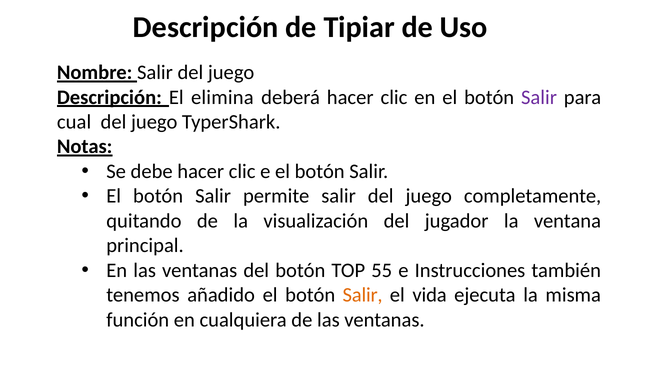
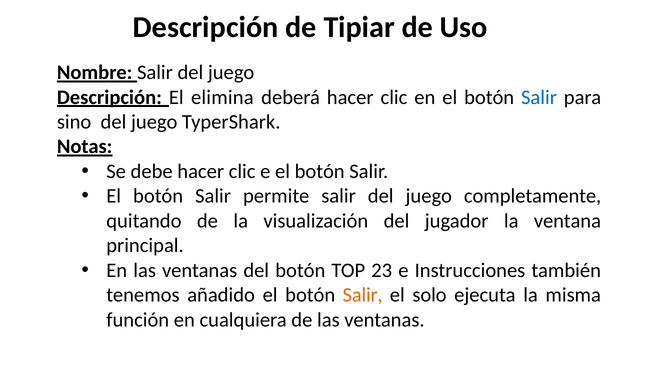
Salir colour: purple -> blue (539, 97)
cual: cual -> sino (74, 122)
55: 55 -> 23 (382, 270)
vida: vida -> solo (430, 295)
